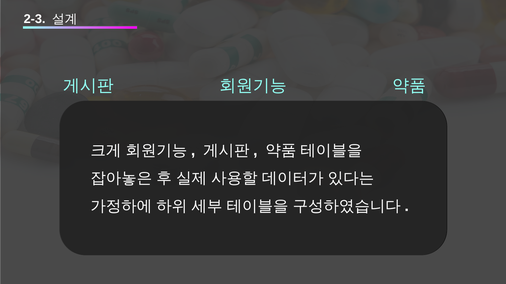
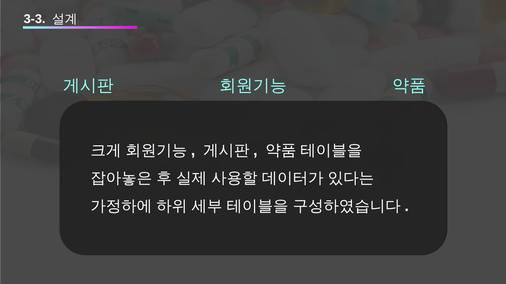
2-3: 2-3 -> 3-3 (35, 19)
